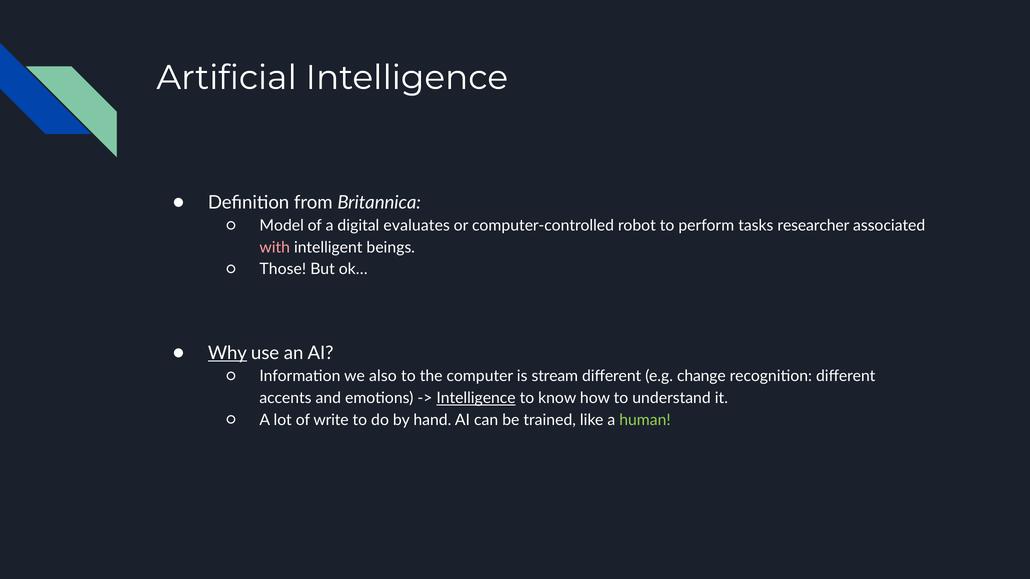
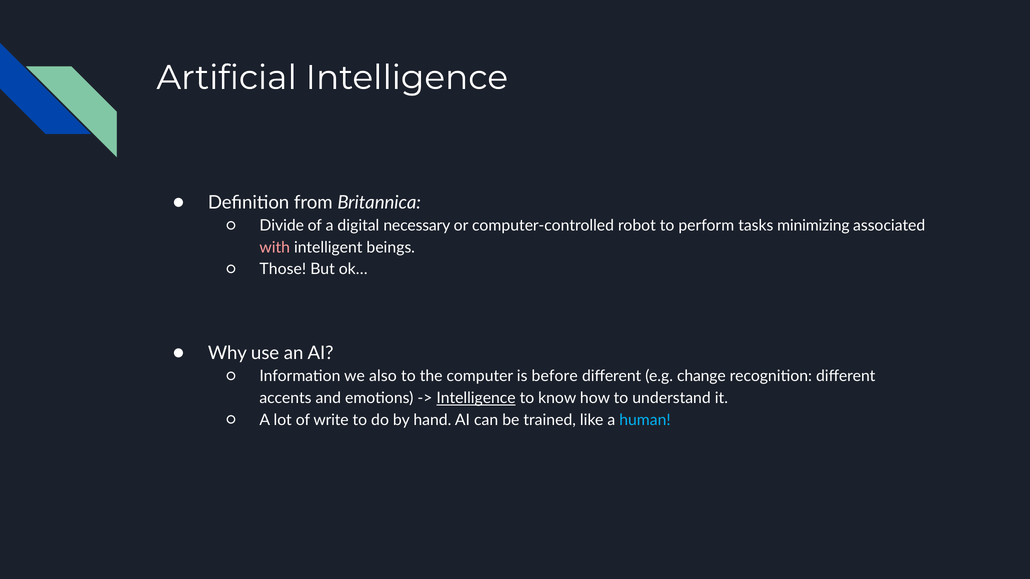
Model: Model -> Divide (282, 226)
evaluates: evaluates -> necessary (417, 226)
researcher: researcher -> minimizing (813, 226)
Why underline: present -> none (227, 353)
stream: stream -> before (555, 377)
human colour: light green -> light blue (645, 420)
